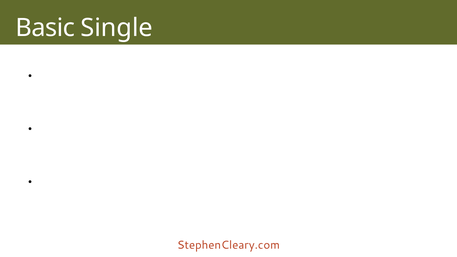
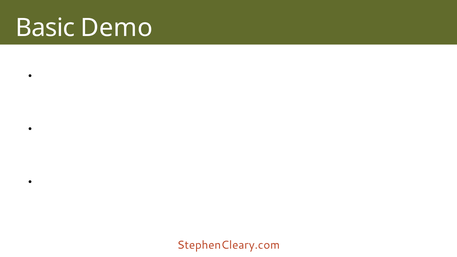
Single: Single -> Demo (117, 28)
